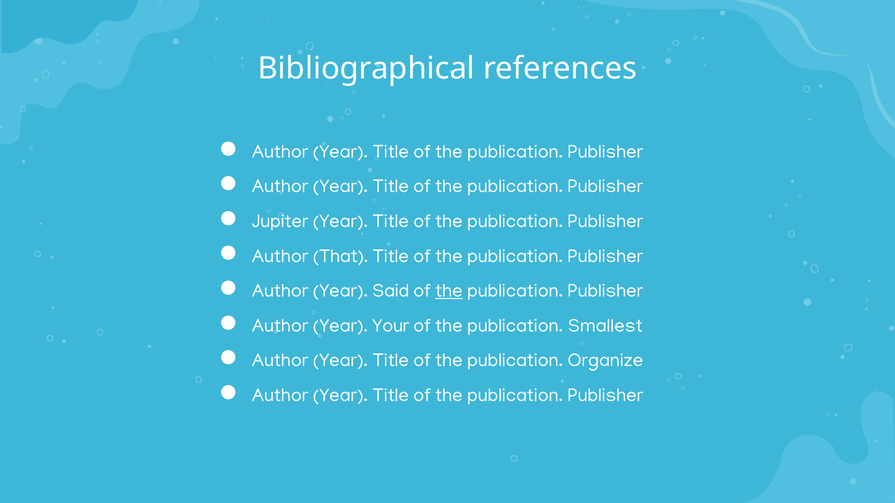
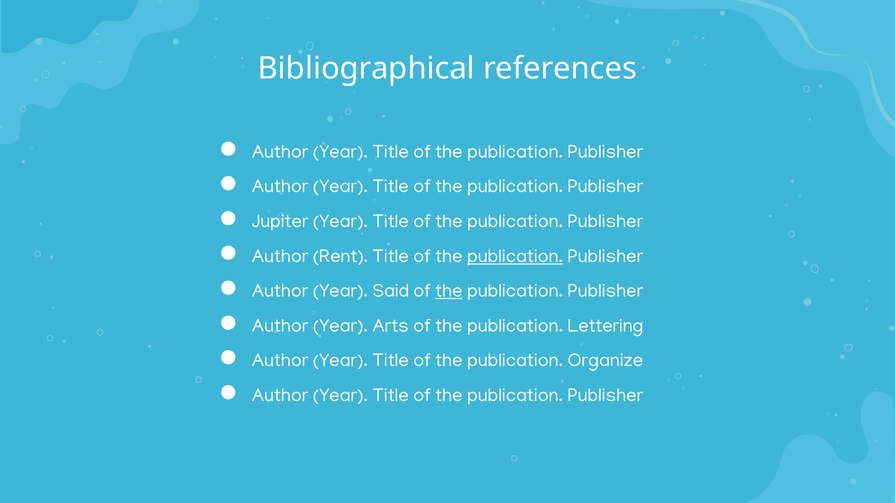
That: That -> Rent (340, 256)
publication underline: none -> present (515, 256)
Your: Your -> Arts (391, 326)
Smallest: Smallest -> Lettering (605, 326)
